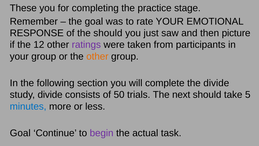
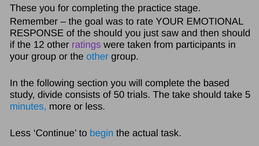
then picture: picture -> should (236, 33)
other colour: orange -> blue (97, 56)
the divide: divide -> based (216, 83)
The next: next -> take (181, 95)
Goal: Goal -> Less (20, 133)
begin colour: purple -> blue (102, 133)
